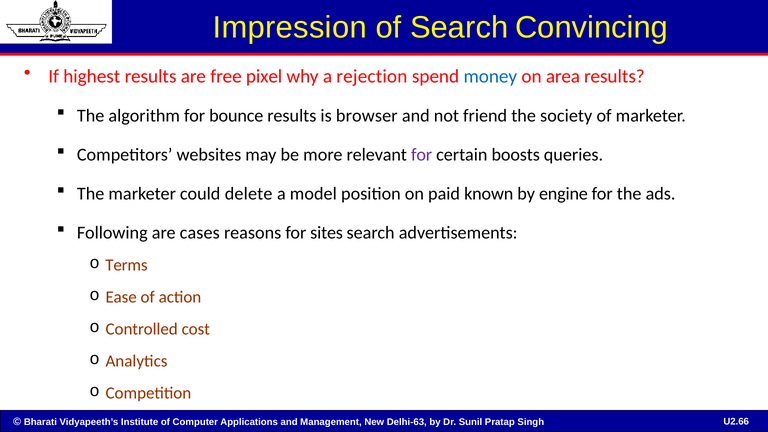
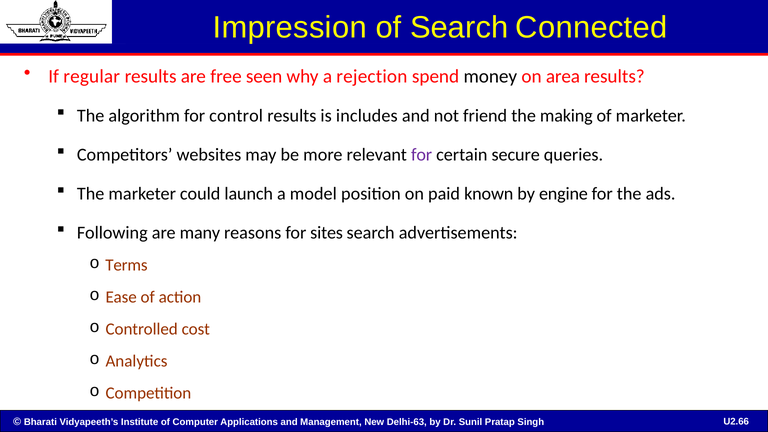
Convincing: Convincing -> Connected (591, 27)
highest: highest -> regular (92, 76)
pixel: pixel -> seen (264, 76)
money colour: blue -> black (490, 76)
bounce: bounce -> control (236, 116)
browser: browser -> includes (367, 116)
society: society -> making (566, 116)
boosts: boosts -> secure (516, 155)
delete: delete -> launch (249, 194)
cases: cases -> many (200, 233)
